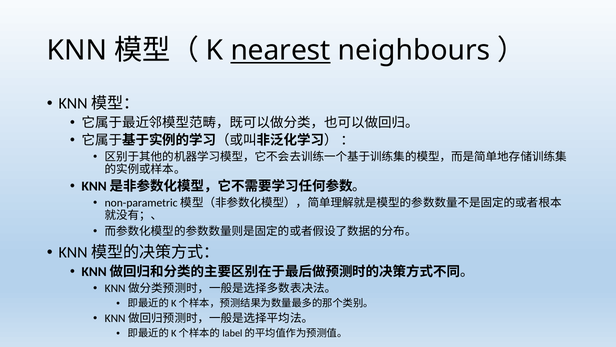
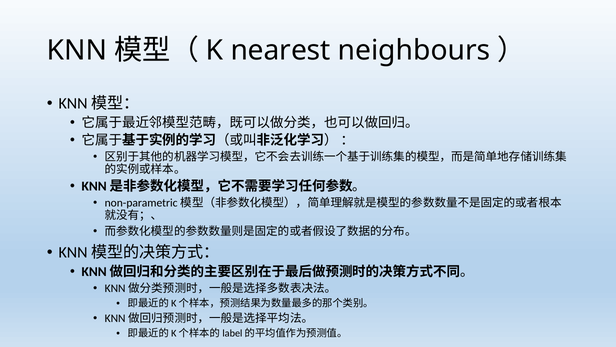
nearest underline: present -> none (281, 51)
